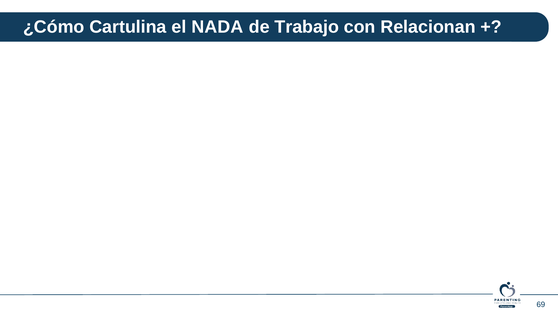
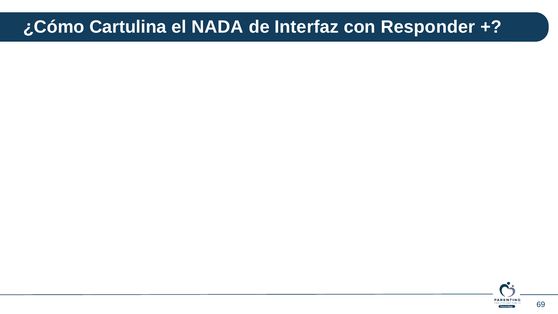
Trabajo: Trabajo -> Interfaz (307, 27)
Relacionan: Relacionan -> Responder (428, 27)
